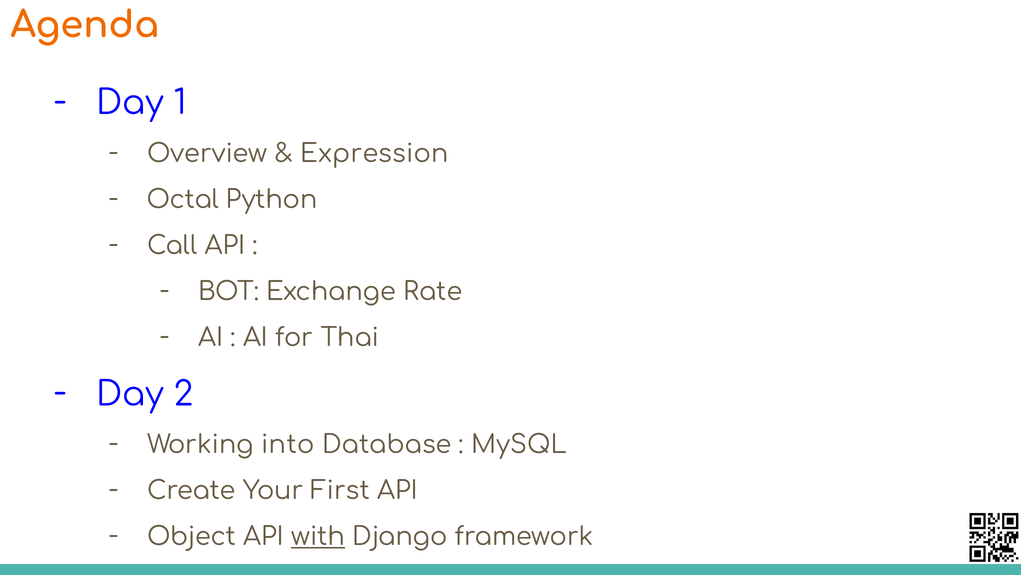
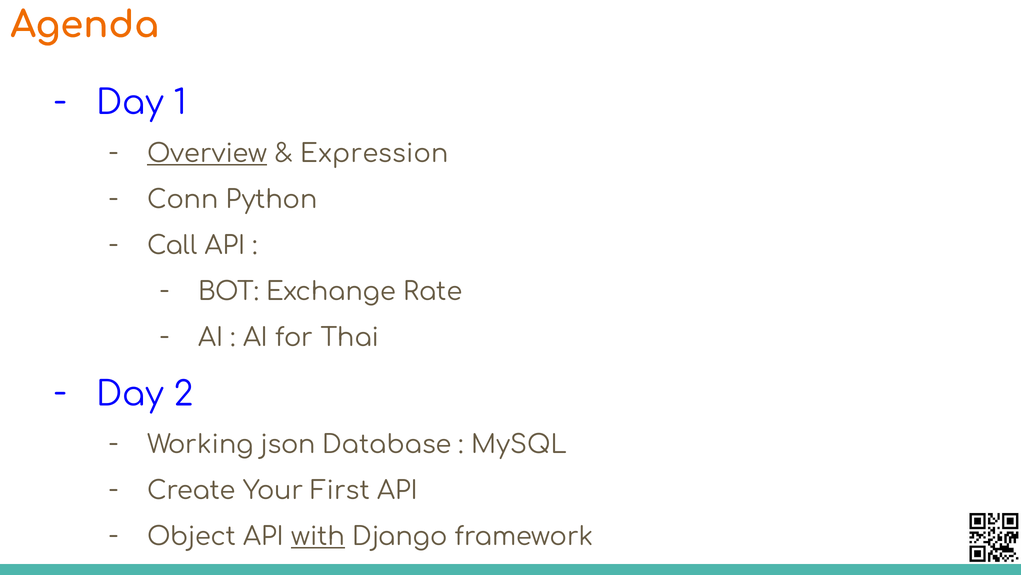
Overview underline: none -> present (207, 153)
Octal: Octal -> Conn (183, 199)
into: into -> json (288, 444)
